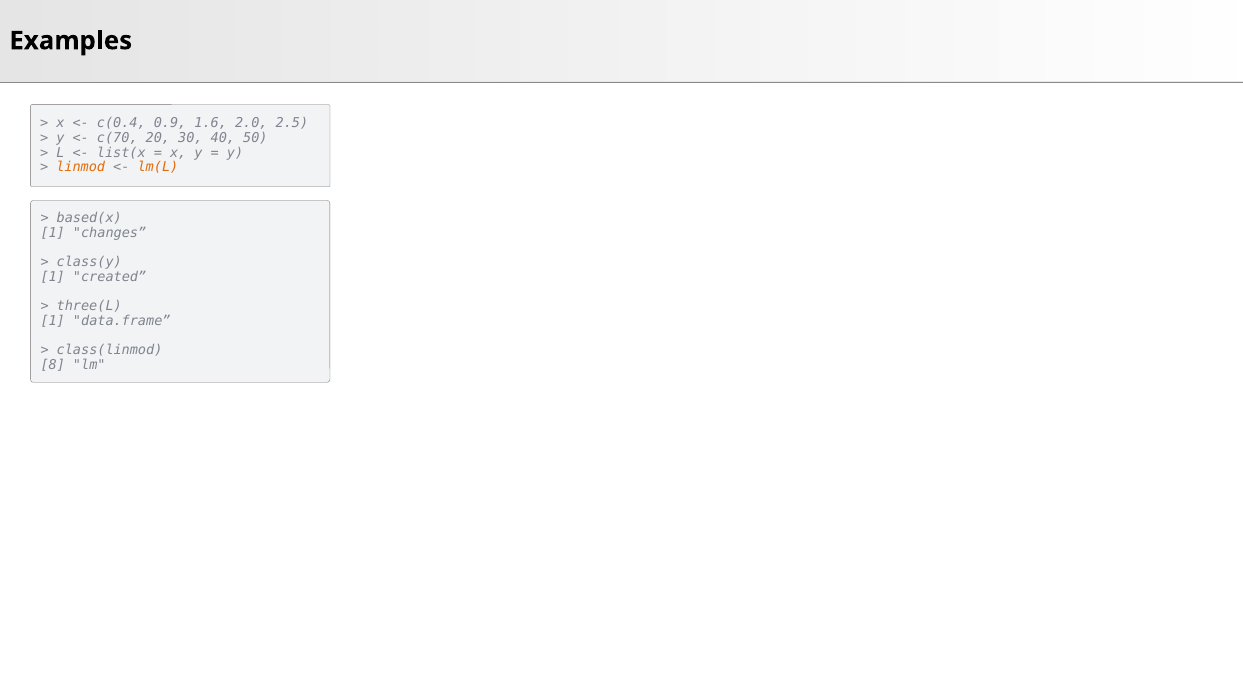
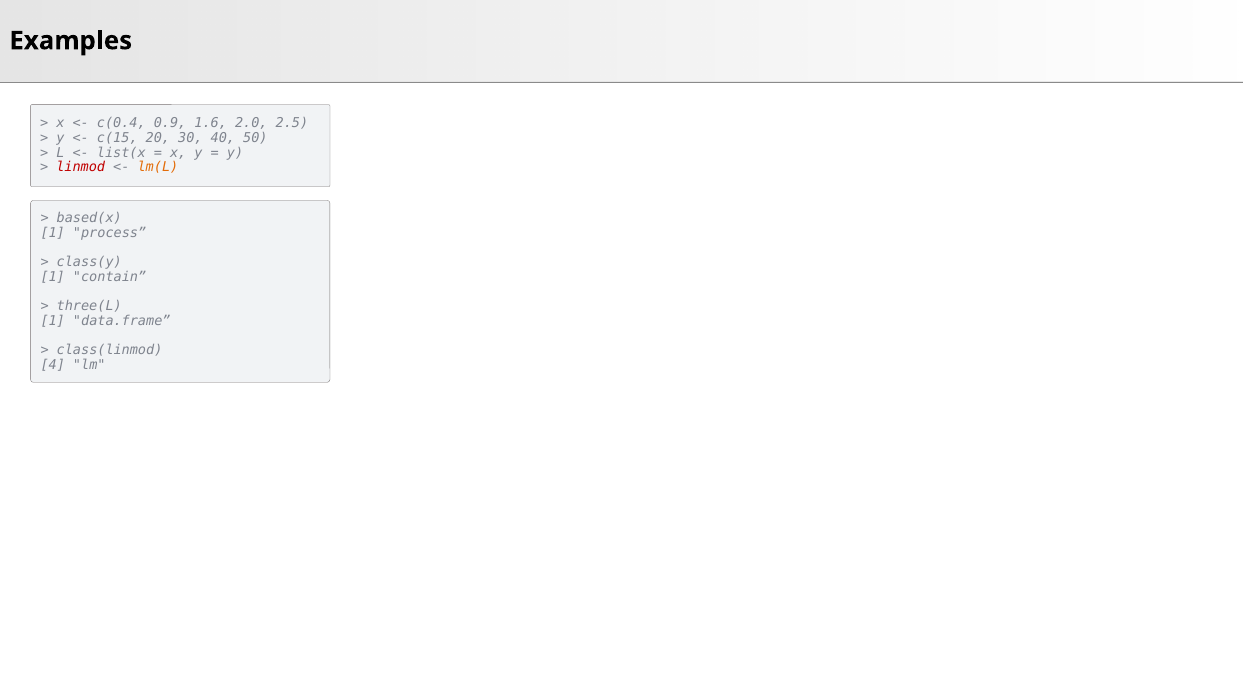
c(70: c(70 -> c(15 (117, 138)
linmod colour: orange -> red (81, 168)
changes: changes -> process (110, 233)
created: created -> contain (110, 277)
8: 8 -> 4 (53, 365)
